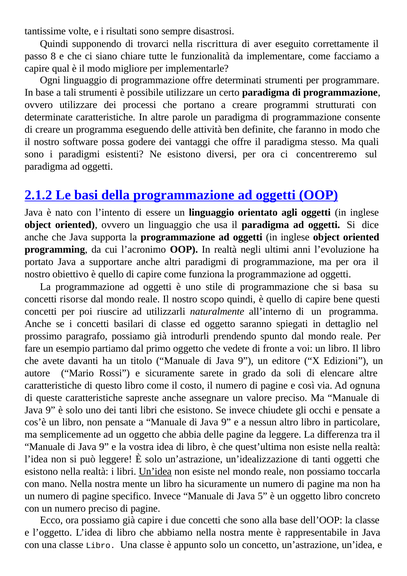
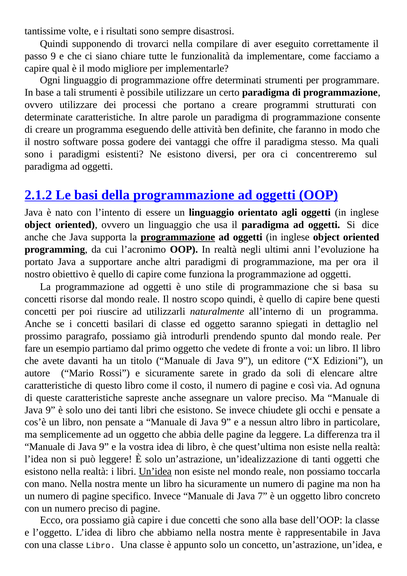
riscrittura: riscrittura -> compilare (217, 44)
passo 8: 8 -> 9 (53, 56)
programmazione underline: none -> present (178, 237)
5: 5 -> 7 (263, 496)
